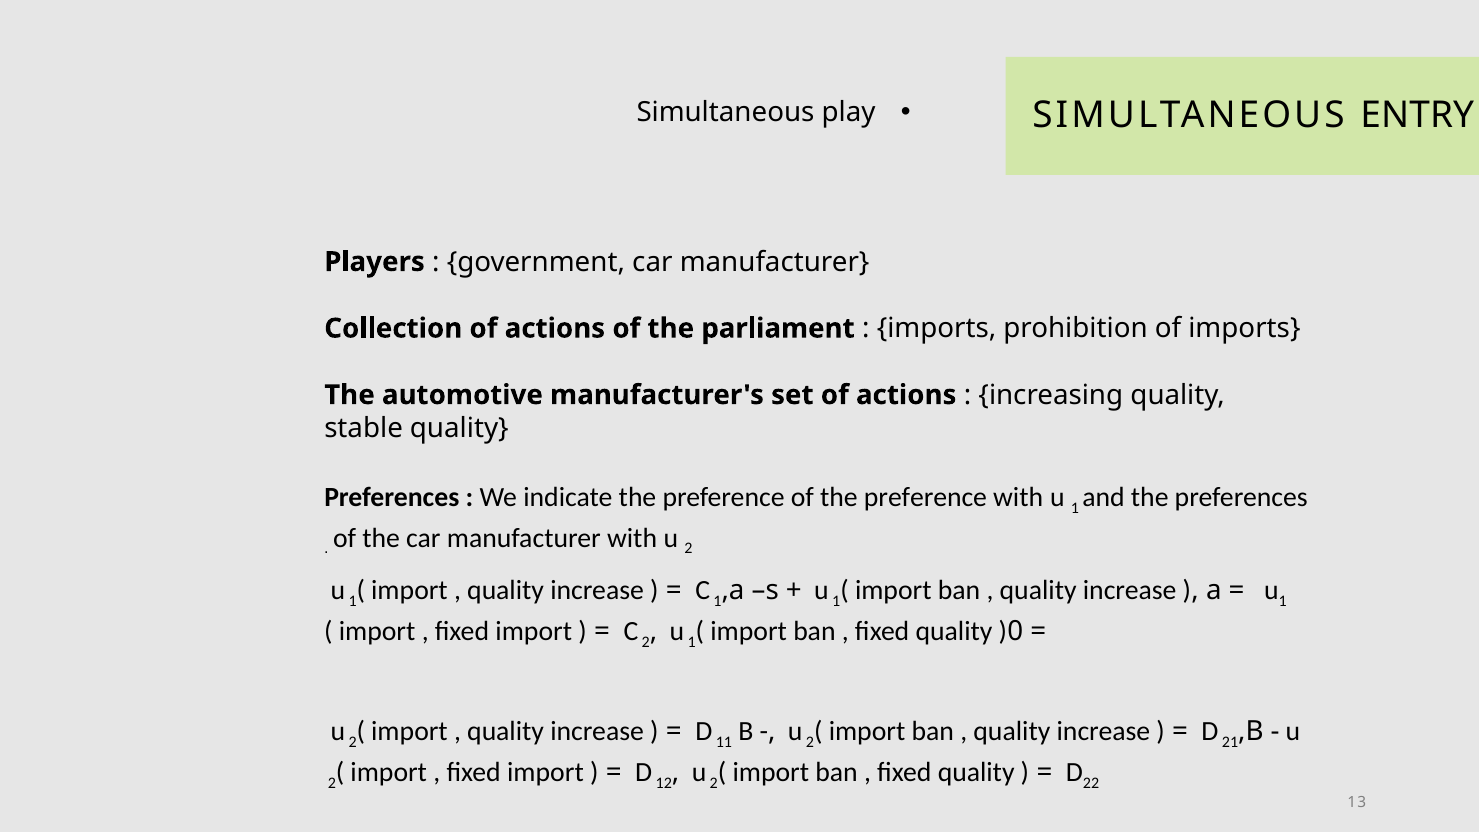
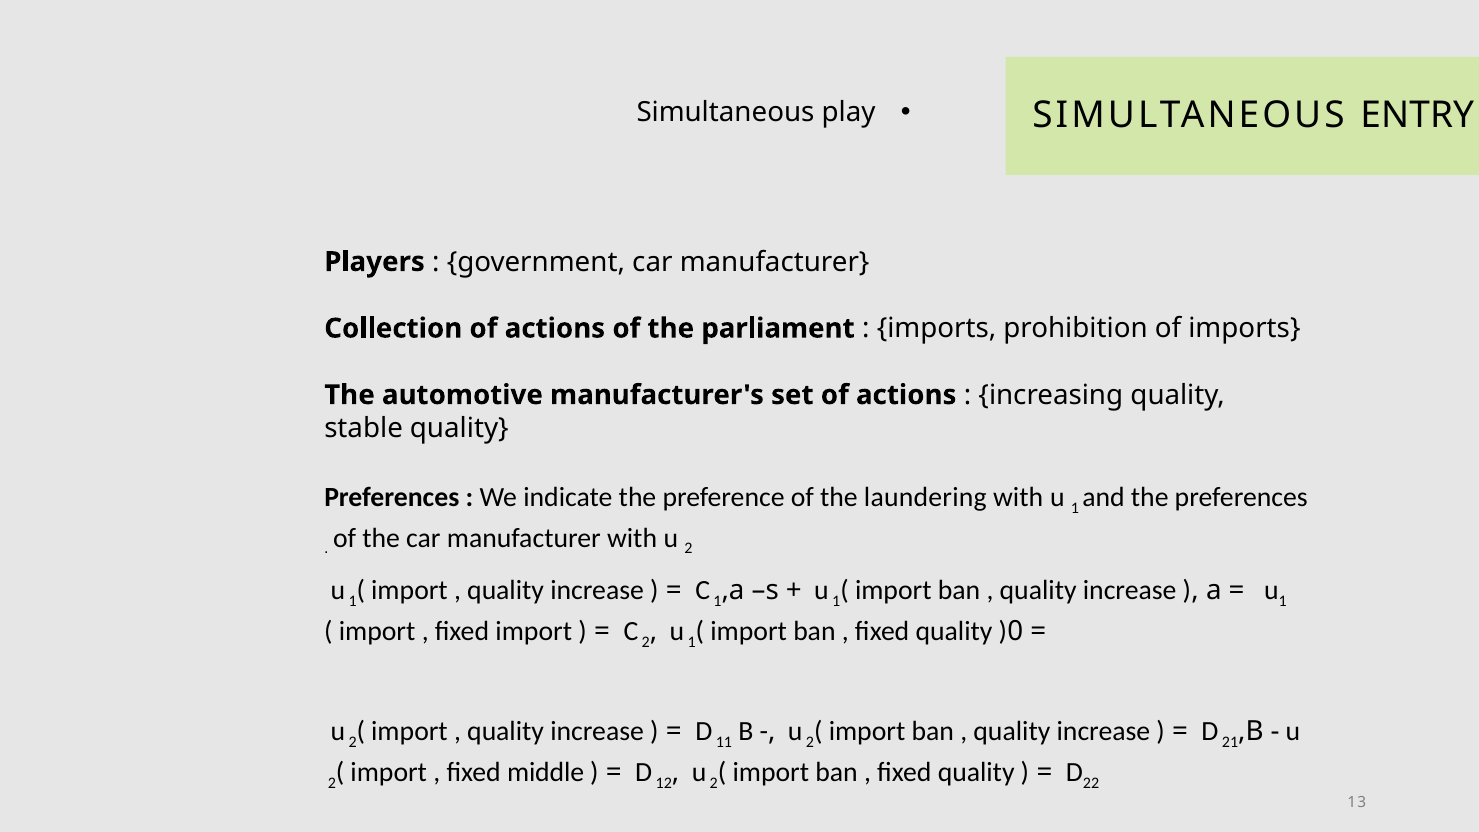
of the preference: preference -> laundering (925, 497)
import: import -> middle (546, 772)
